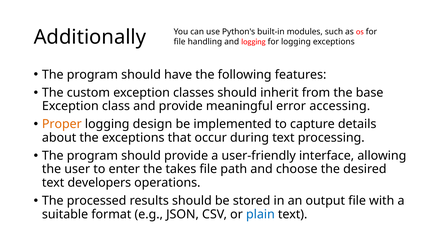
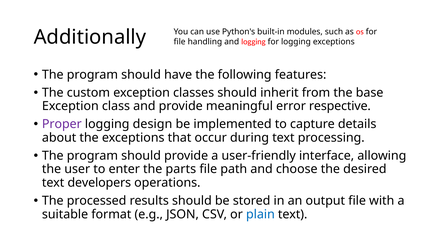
accessing: accessing -> respective (340, 106)
Proper colour: orange -> purple (62, 124)
takes: takes -> parts (181, 169)
